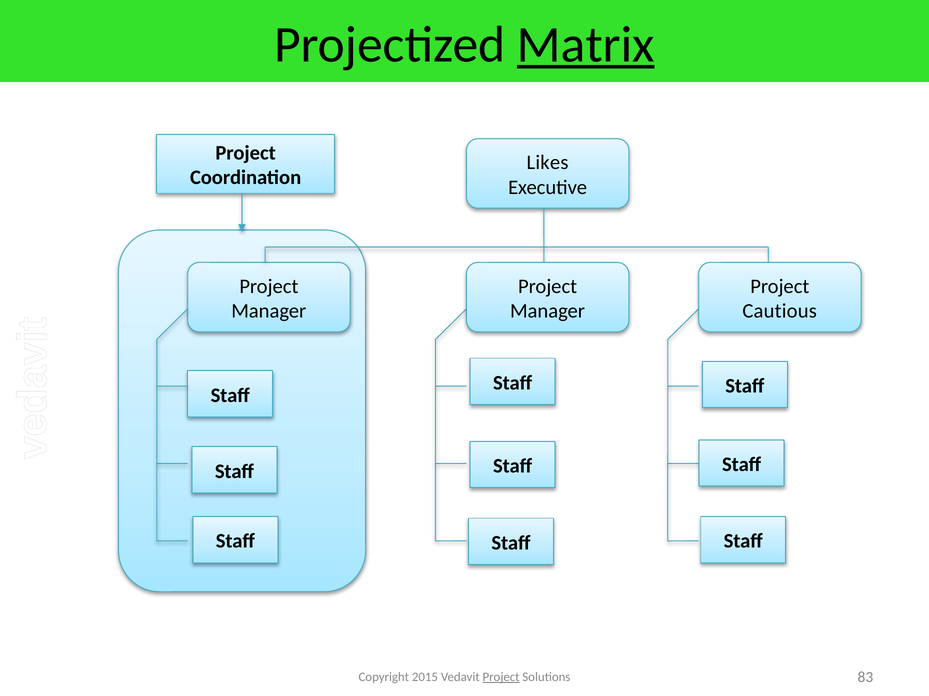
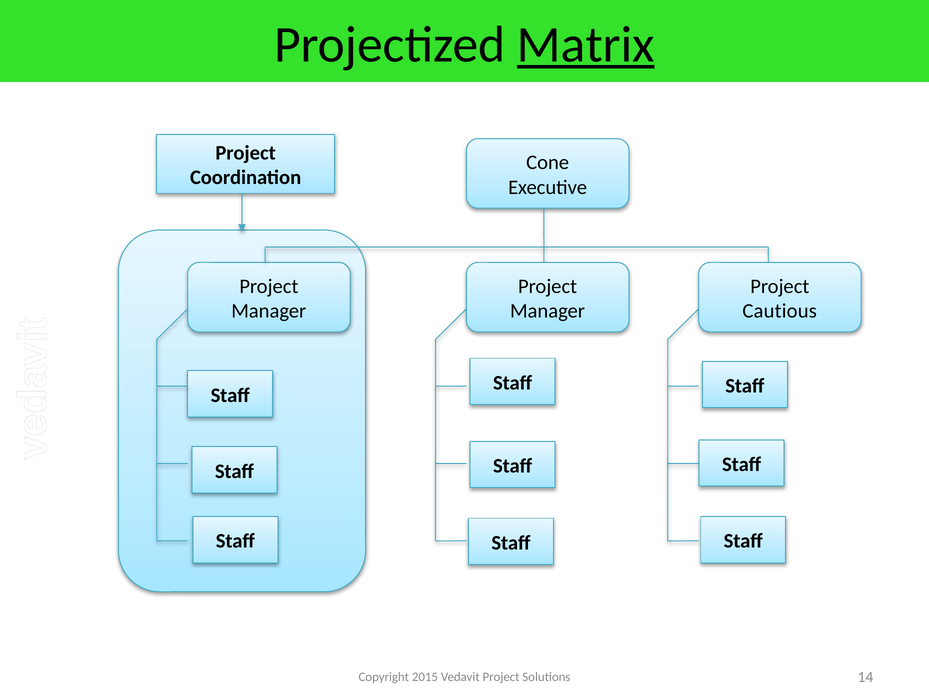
Likes: Likes -> Cone (548, 163)
Project underline: present -> none (501, 678)
83: 83 -> 14 (865, 678)
